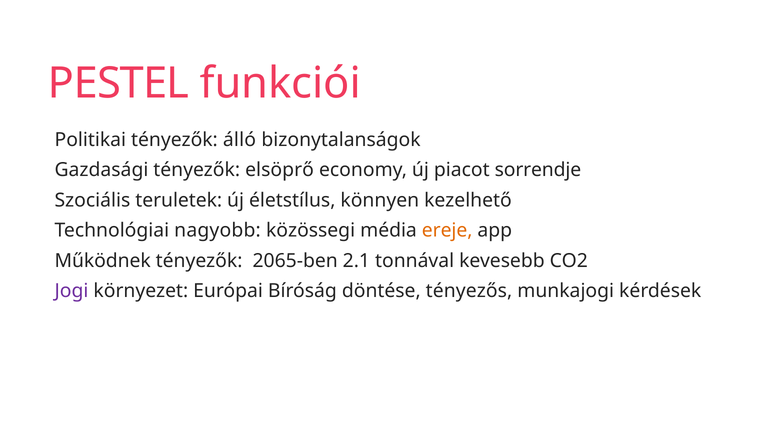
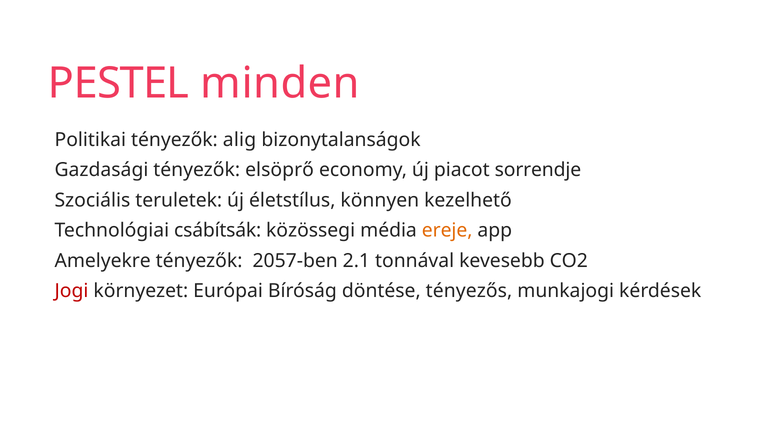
funkciói: funkciói -> minden (280, 83)
álló: álló -> alig (240, 140)
nagyobb: nagyobb -> csábítsák (218, 231)
Működnek: Működnek -> Amelyekre (103, 261)
2065-ben: 2065-ben -> 2057-ben (295, 261)
Jogi colour: purple -> red (72, 291)
